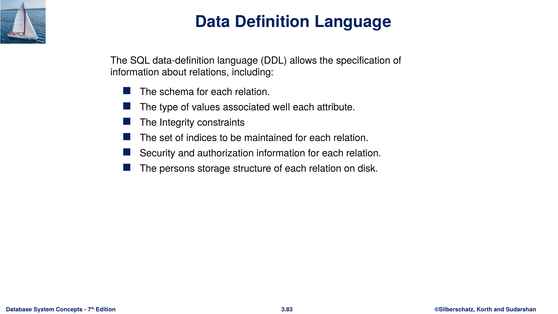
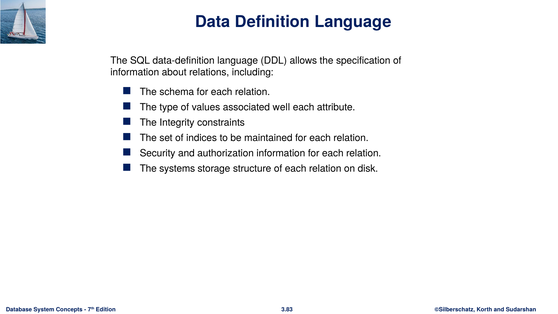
persons: persons -> systems (177, 168)
